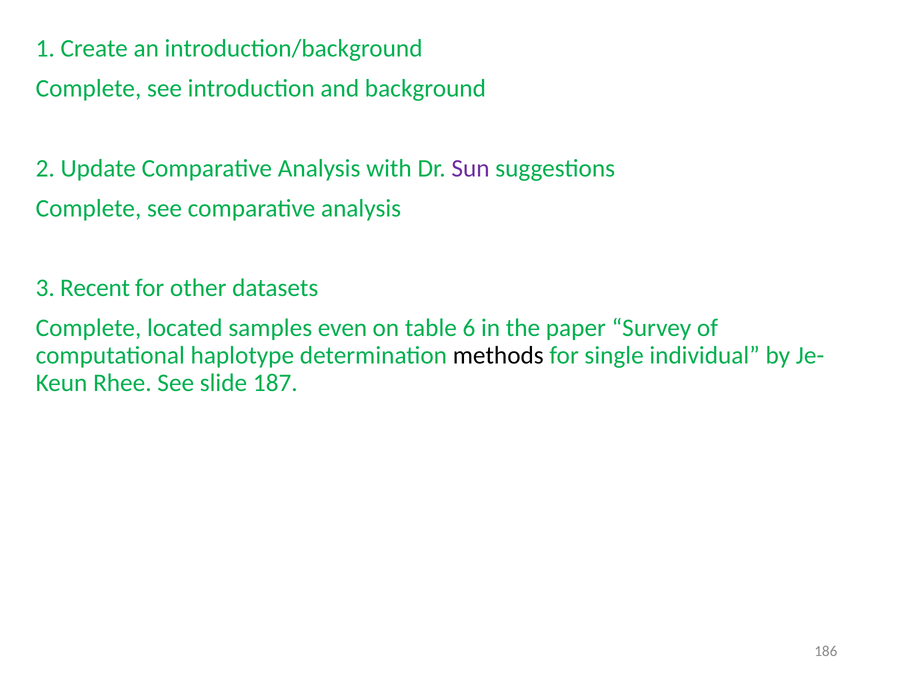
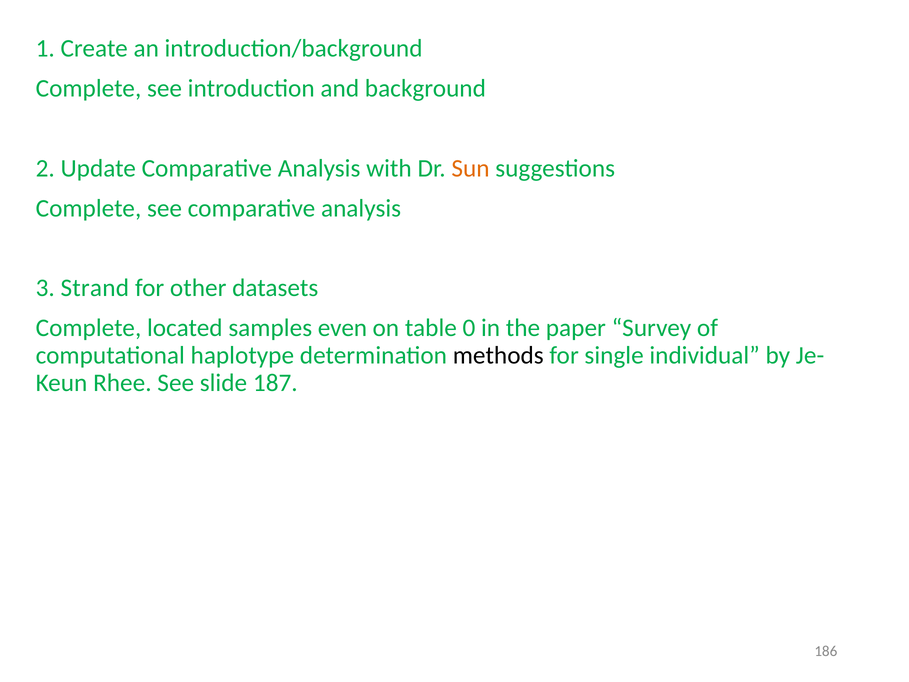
Sun colour: purple -> orange (470, 168)
Recent: Recent -> Strand (95, 288)
6: 6 -> 0 (469, 328)
